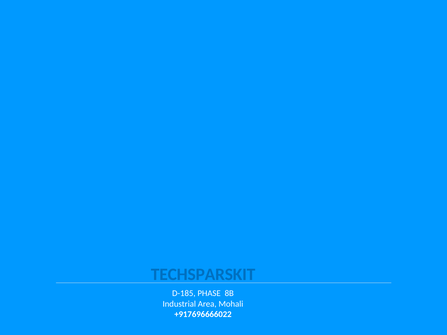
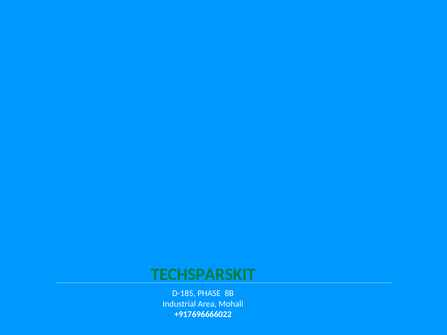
TECHSPARSKIT colour: blue -> green (203, 275)
